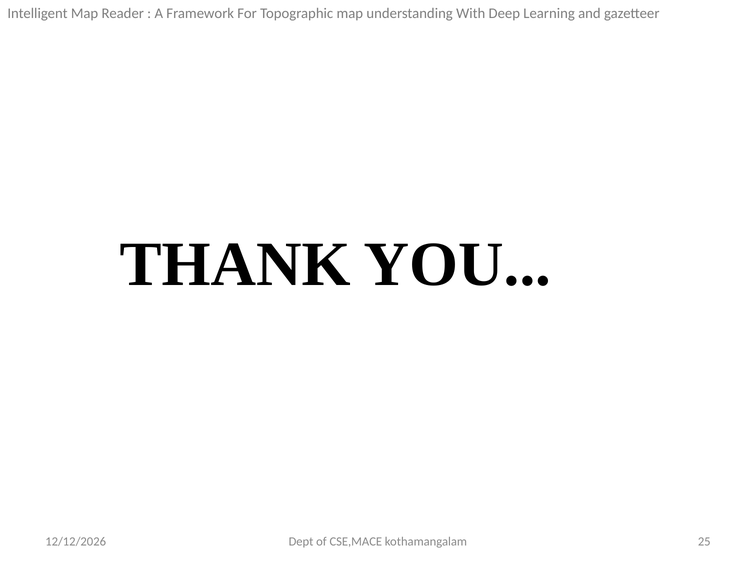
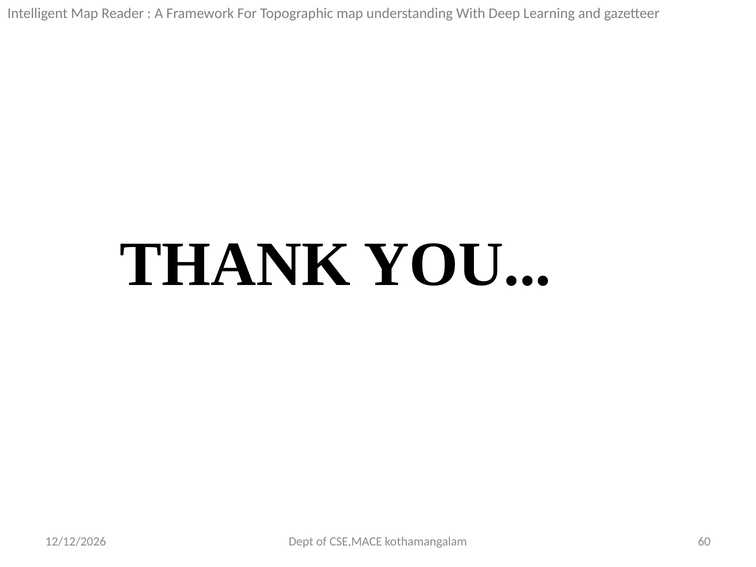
25: 25 -> 60 (704, 541)
